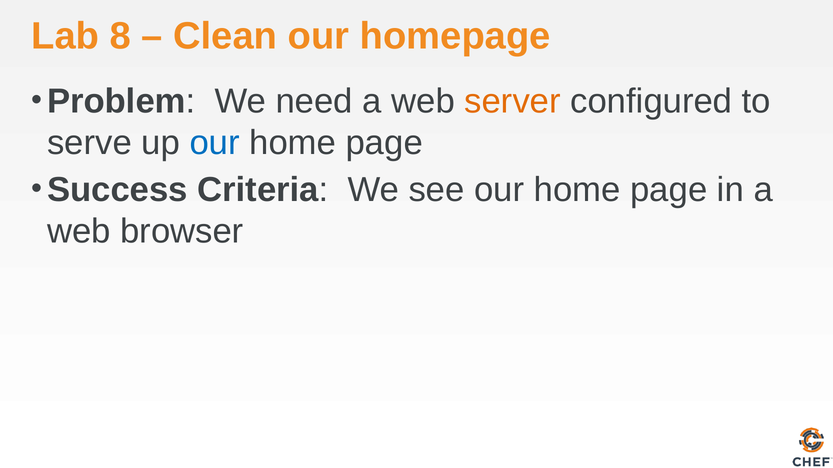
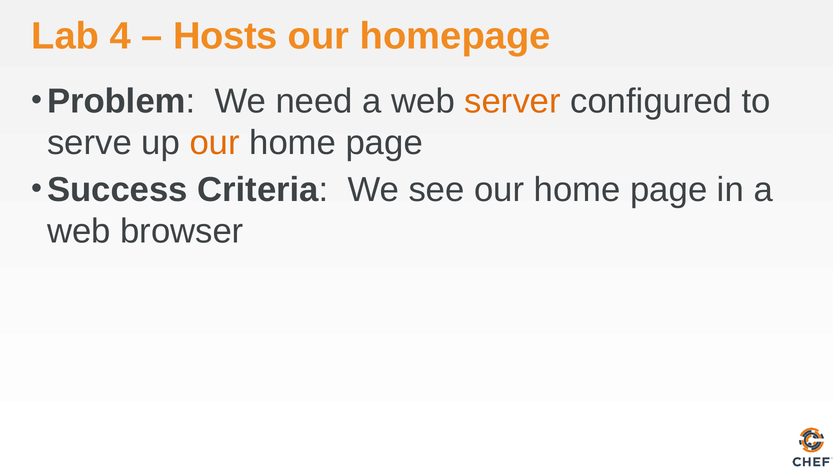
8: 8 -> 4 (120, 36)
Clean: Clean -> Hosts (225, 36)
our colour: blue -> orange (215, 143)
